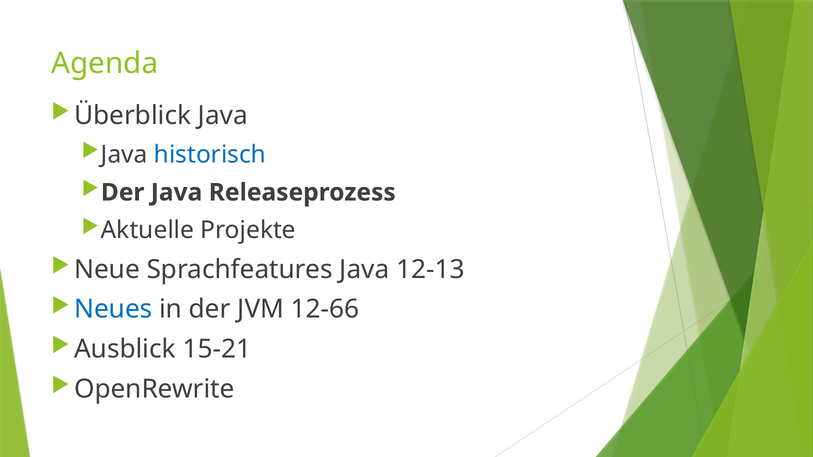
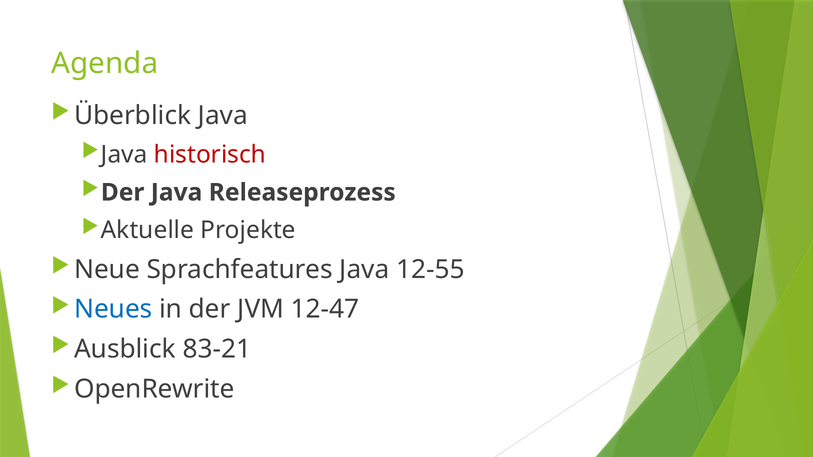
historisch colour: blue -> red (210, 155)
12-13: 12-13 -> 12-55 (430, 270)
12-66: 12-66 -> 12-47 (325, 310)
15-21: 15-21 -> 83-21 (217, 349)
